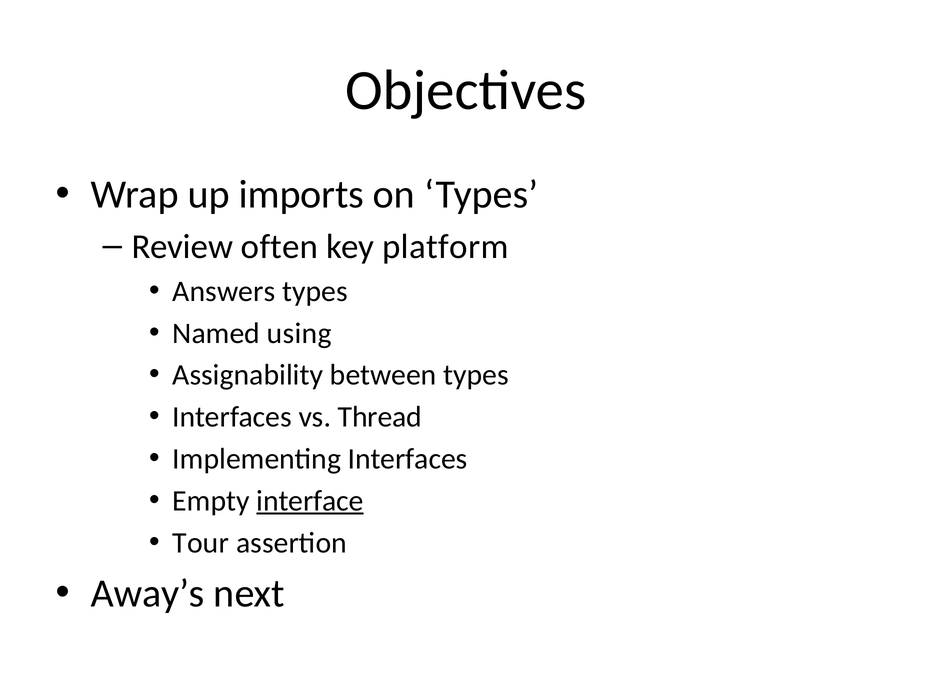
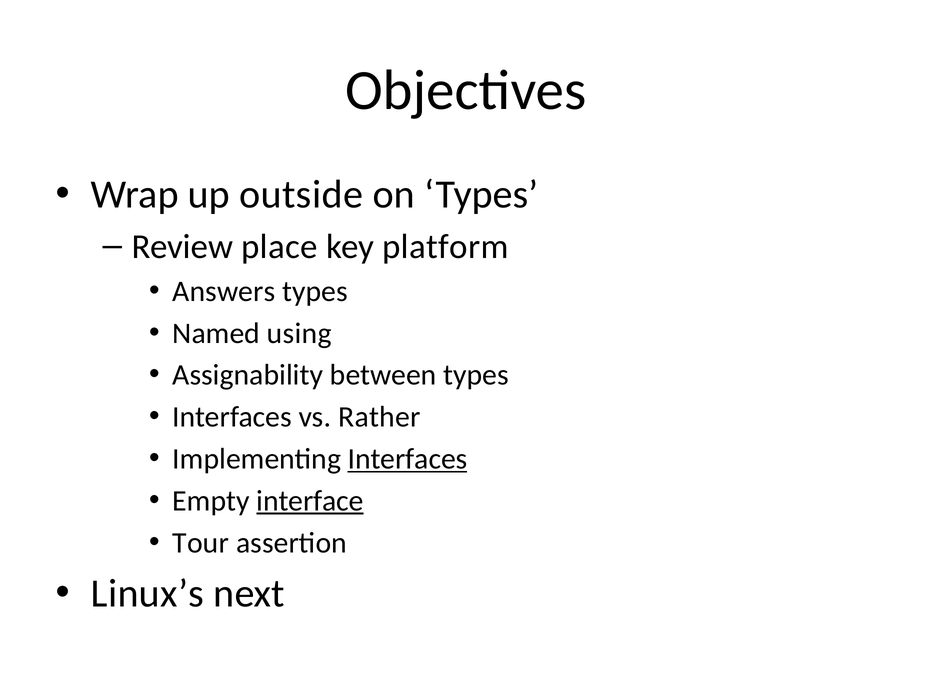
imports: imports -> outside (301, 195)
often: often -> place (280, 247)
Thread: Thread -> Rather (380, 417)
Interfaces underline: none -> present (408, 459)
Away’s: Away’s -> Linux’s (147, 594)
